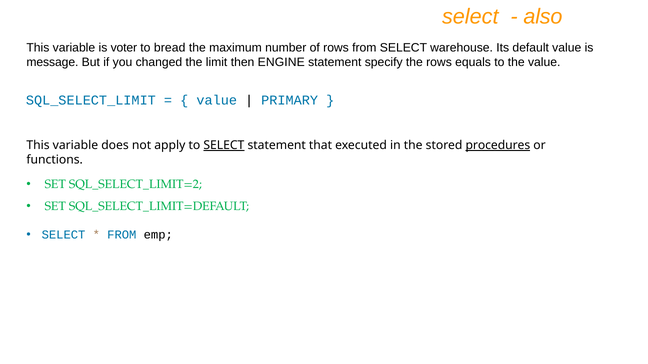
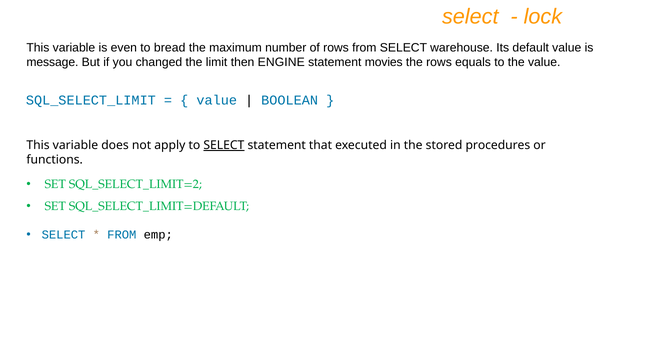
also: also -> lock (543, 17)
voter: voter -> even (124, 48)
specify: specify -> movies (384, 62)
PRIMARY: PRIMARY -> BOOLEAN (290, 100)
procedures underline: present -> none (498, 145)
